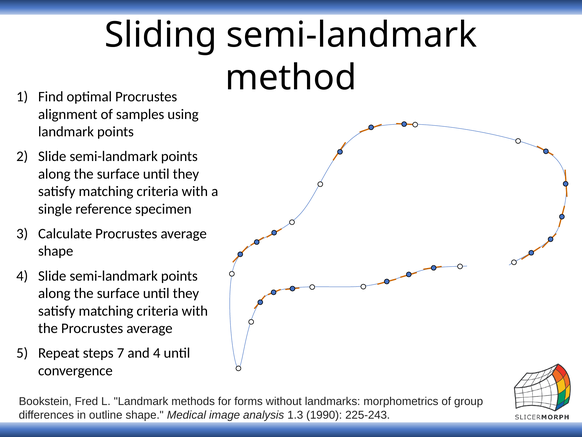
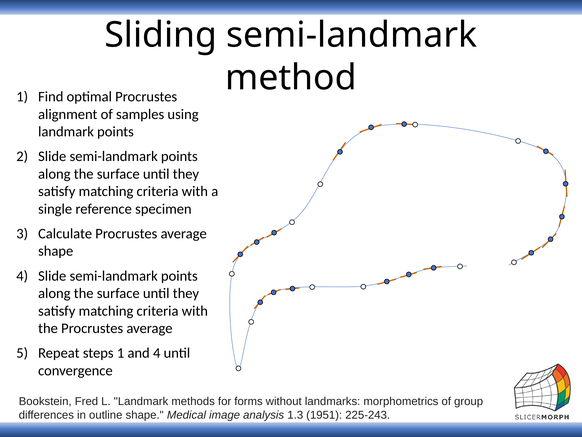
steps 7: 7 -> 1 (121, 353)
1990: 1990 -> 1951 (324, 414)
